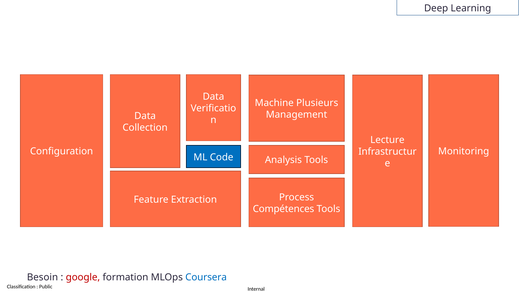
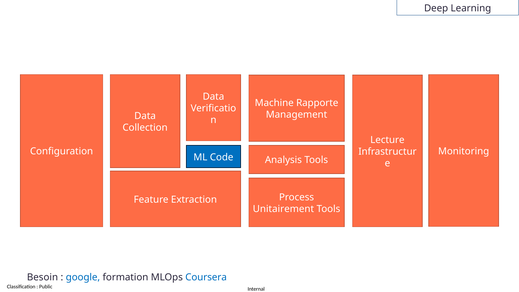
Plusieurs: Plusieurs -> Rapporte (317, 103)
Compétences: Compétences -> Unitairement (283, 209)
google colour: red -> blue (83, 277)
